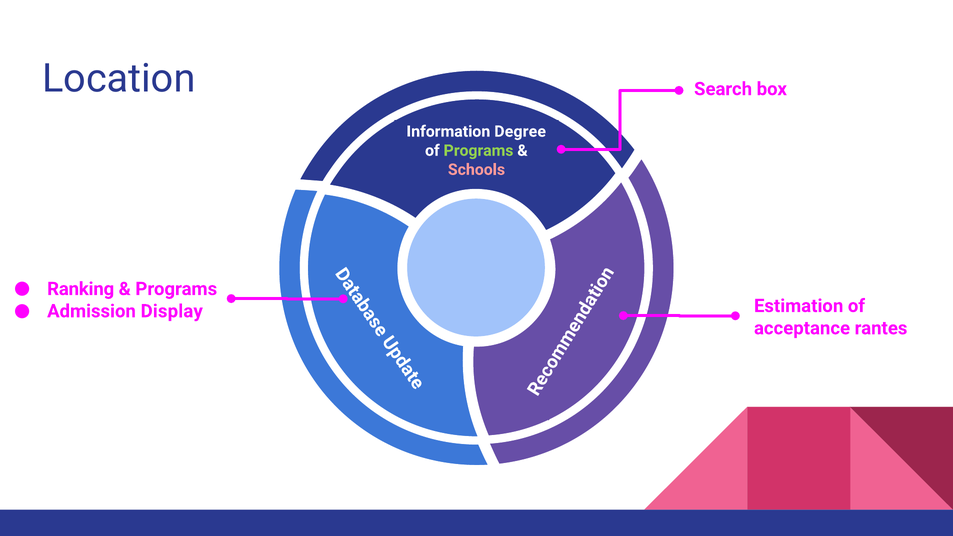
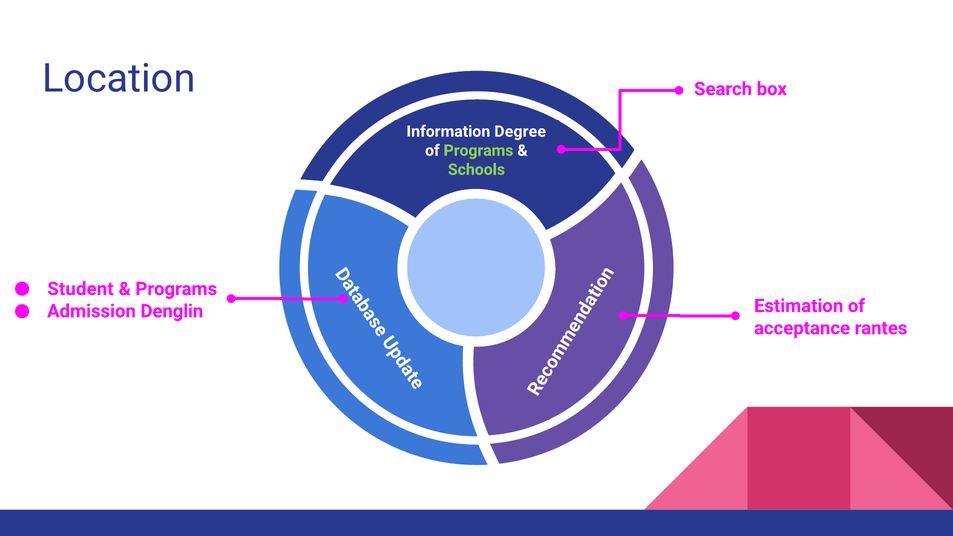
Schools colour: pink -> light green (476, 170)
Ranking: Ranking -> Student (80, 289)
Display: Display -> Denglin (172, 311)
